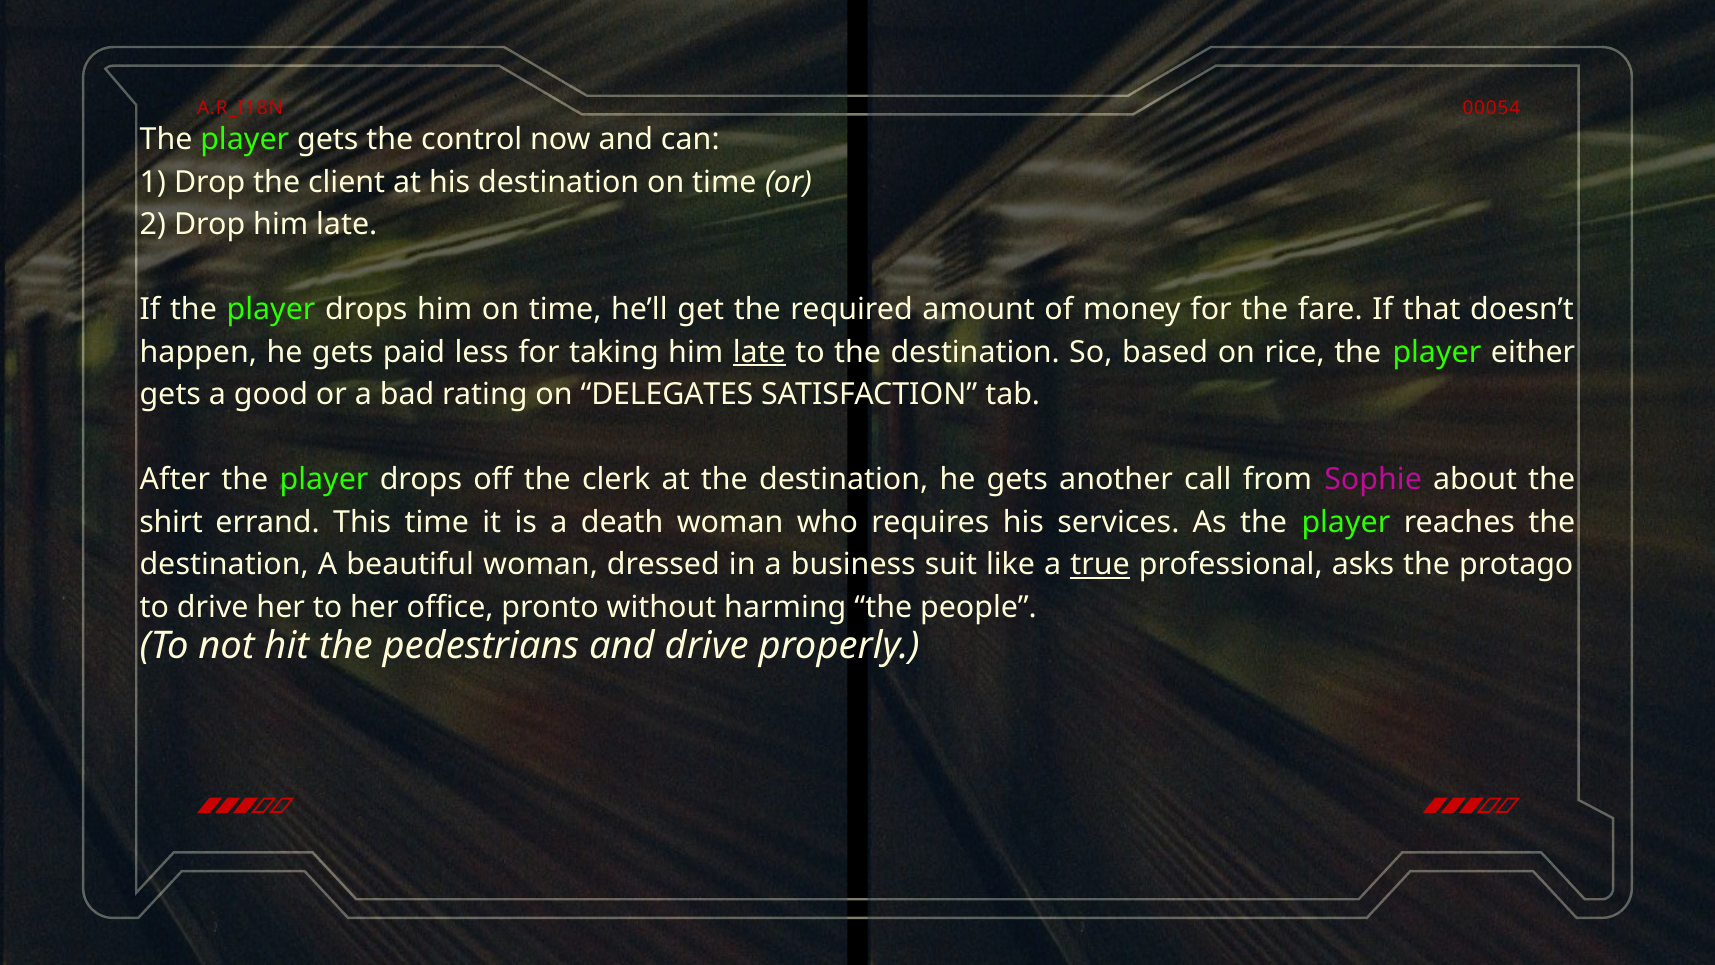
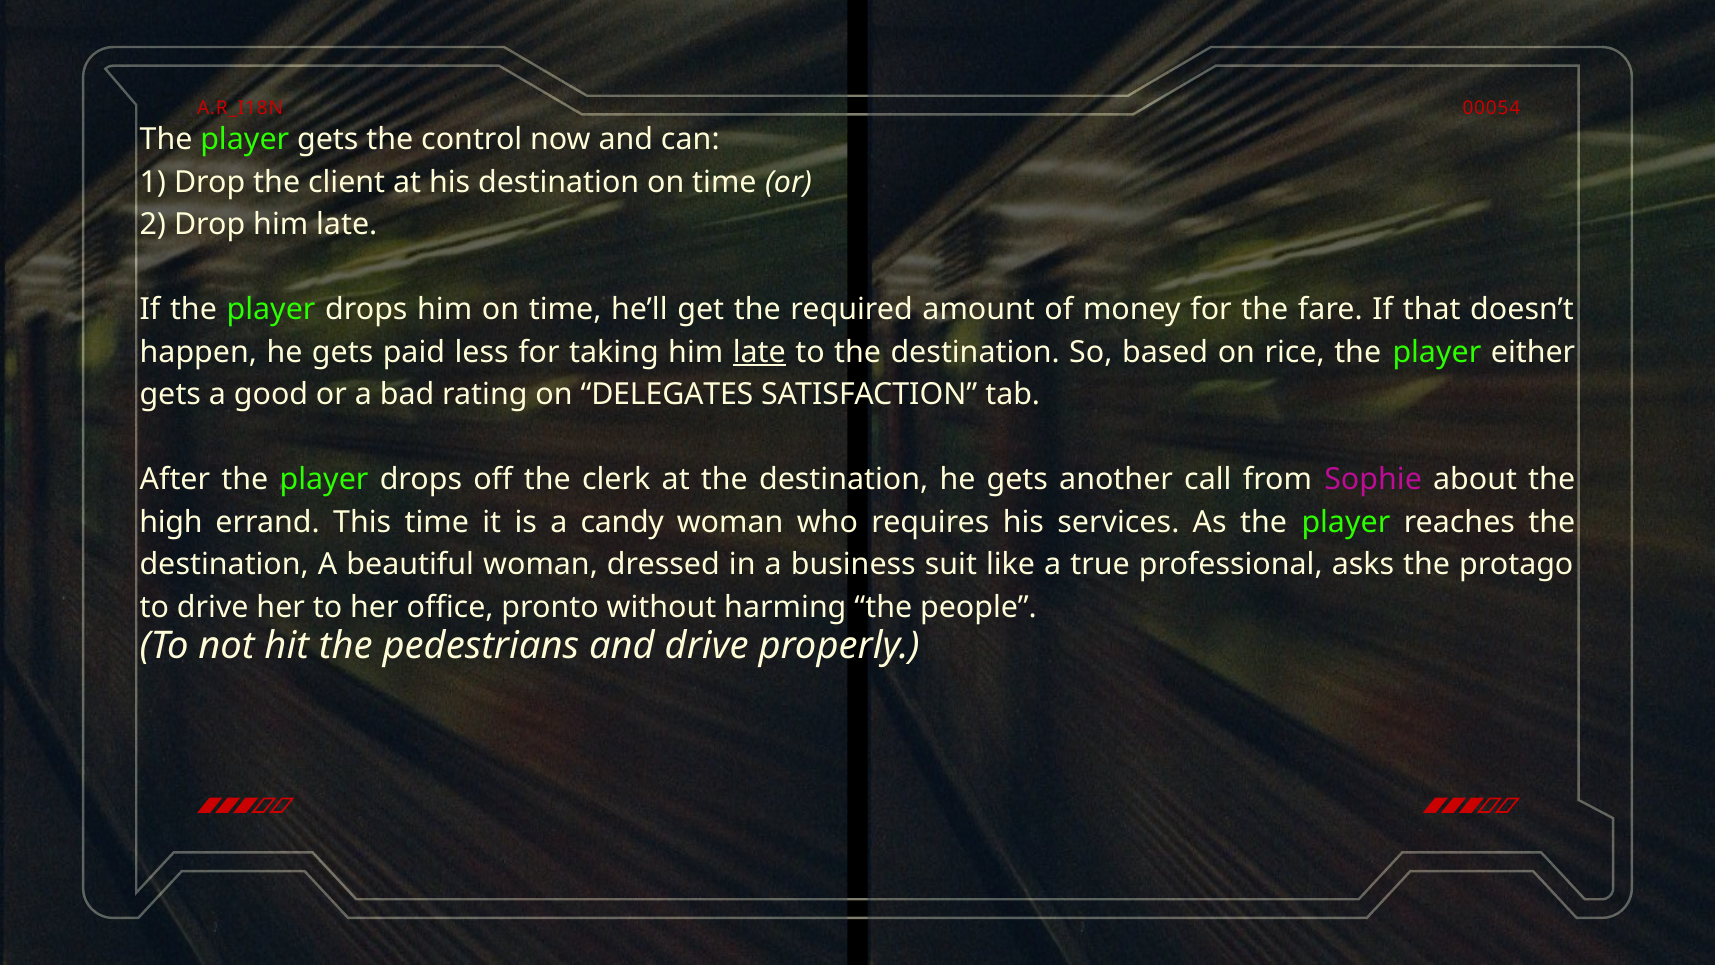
shirt: shirt -> high (171, 522)
death: death -> candy (622, 522)
true underline: present -> none (1100, 565)
